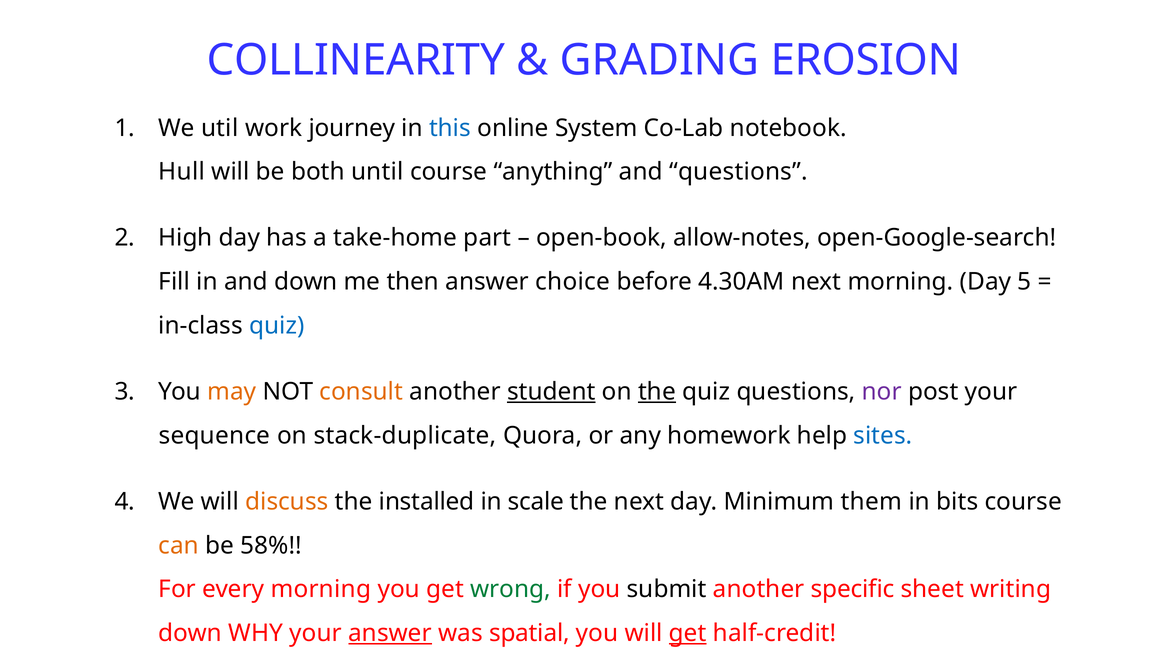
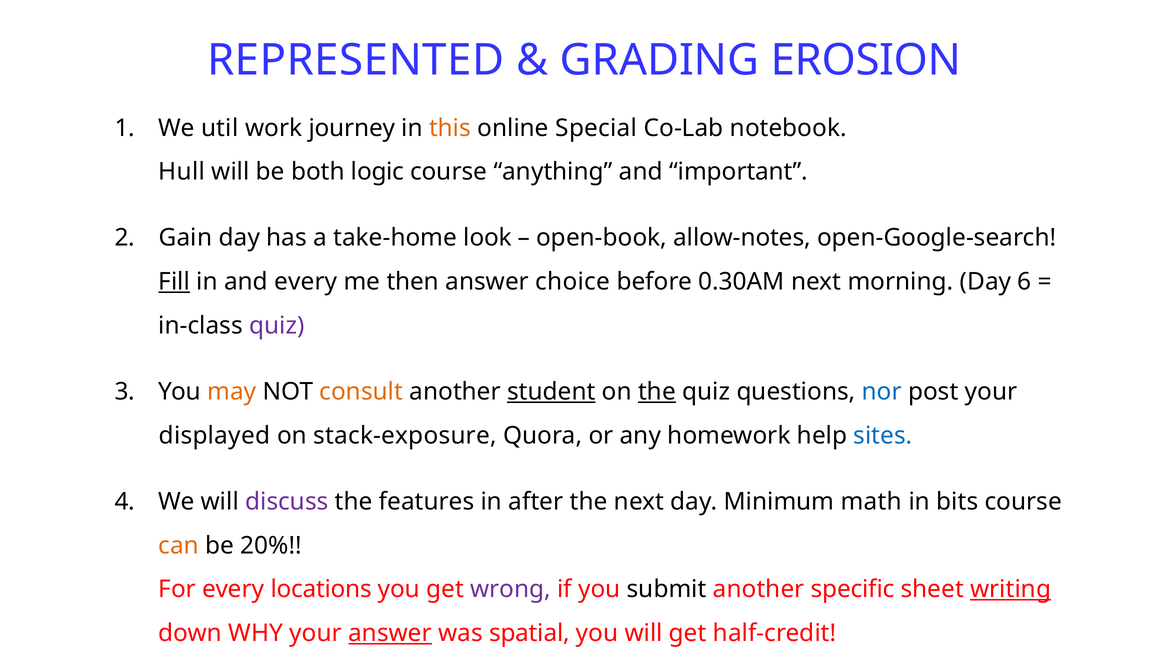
COLLINEARITY: COLLINEARITY -> REPRESENTED (356, 60)
this colour: blue -> orange (450, 128)
System: System -> Special (596, 128)
until: until -> logic (378, 172)
and questions: questions -> important (739, 172)
High: High -> Gain (185, 238)
part: part -> look (488, 238)
Fill underline: none -> present (174, 282)
and down: down -> every (306, 282)
4.30AM: 4.30AM -> 0.30AM (742, 282)
Day 5: 5 -> 6 (1024, 282)
quiz colour: blue -> purple (277, 326)
nor colour: purple -> blue (882, 391)
sequence: sequence -> displayed (214, 435)
stack-duplicate: stack-duplicate -> stack-exposure (405, 435)
discuss colour: orange -> purple (287, 501)
installed: installed -> features (427, 501)
in scale: scale -> after (536, 501)
them: them -> math (871, 501)
58%: 58% -> 20% (271, 545)
every morning: morning -> locations (321, 589)
wrong colour: green -> purple (511, 589)
writing underline: none -> present (1011, 589)
get underline: present -> none (688, 633)
